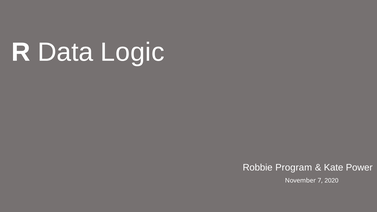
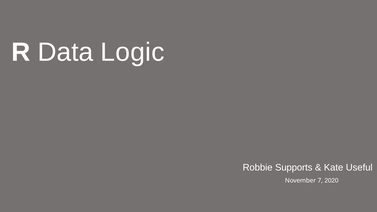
Program: Program -> Supports (294, 168)
Power: Power -> Useful (359, 168)
